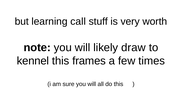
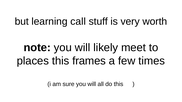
draw: draw -> meet (134, 48)
kennel: kennel -> places (33, 61)
